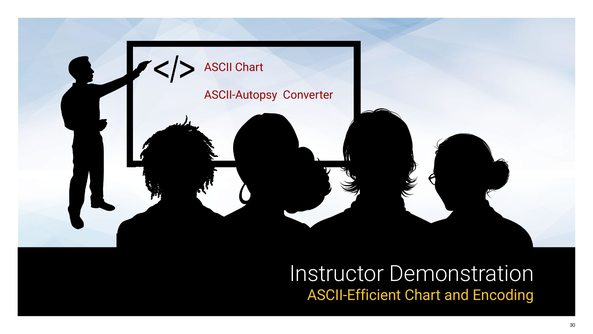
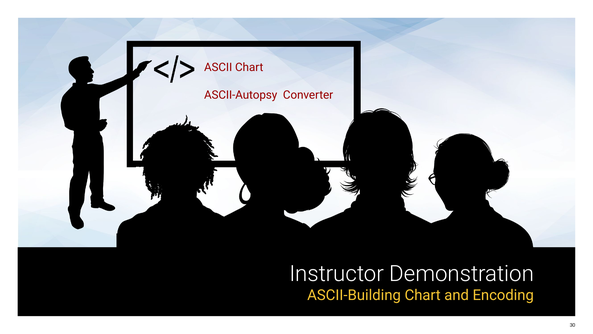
ASCII-Efficient: ASCII-Efficient -> ASCII-Building (354, 295)
